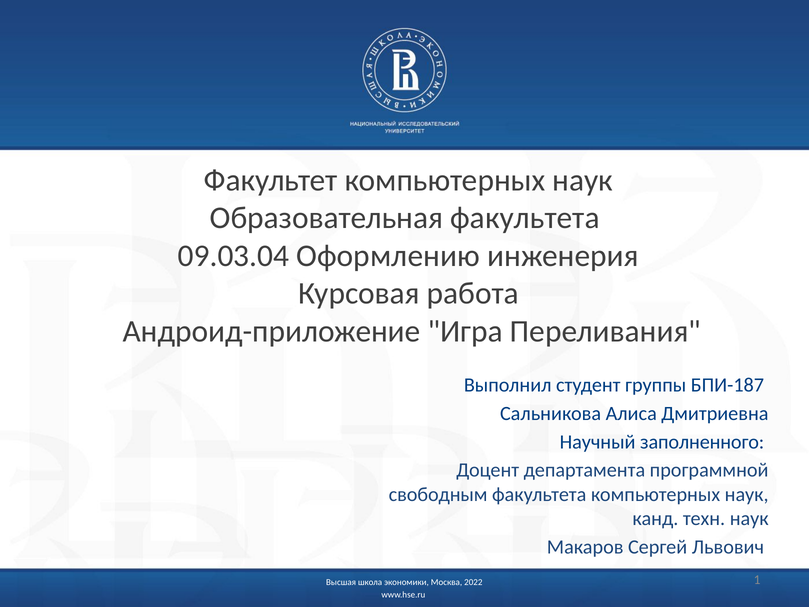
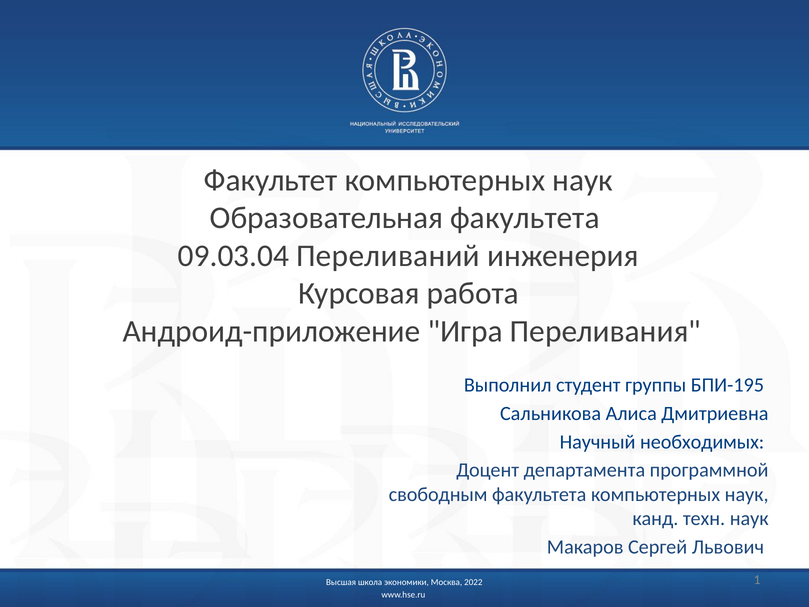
Оформлению: Оформлению -> Переливаний (388, 256)
БПИ-187: БПИ-187 -> БПИ-195 (727, 385)
заполненного: заполненного -> необходимых (702, 442)
